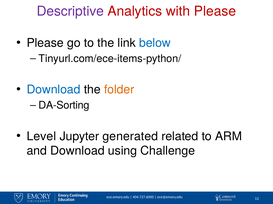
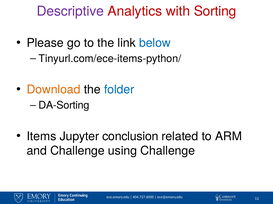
with Please: Please -> Sorting (215, 11)
Download colour: blue -> orange (54, 90)
folder colour: orange -> blue (119, 90)
Level: Level -> Items (41, 137)
generated: generated -> conclusion (130, 137)
and Download: Download -> Challenge (77, 151)
